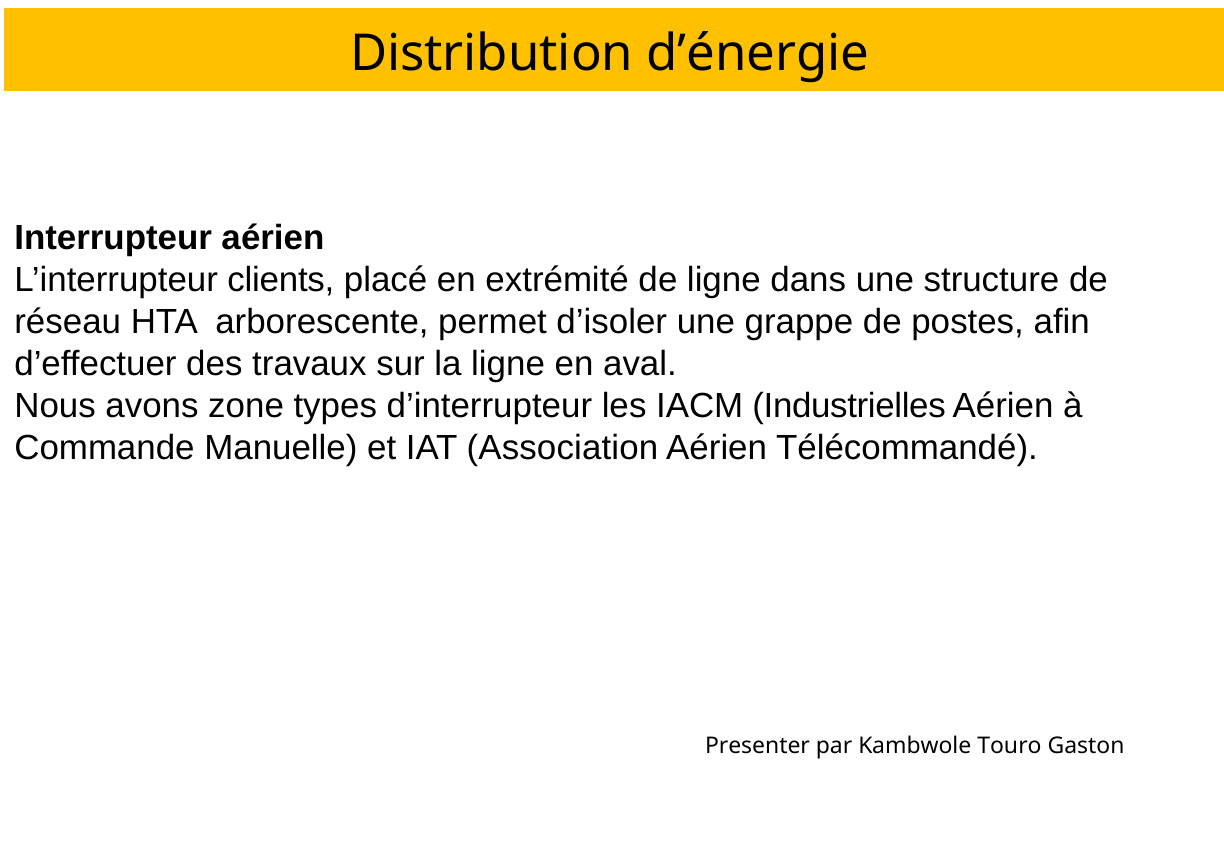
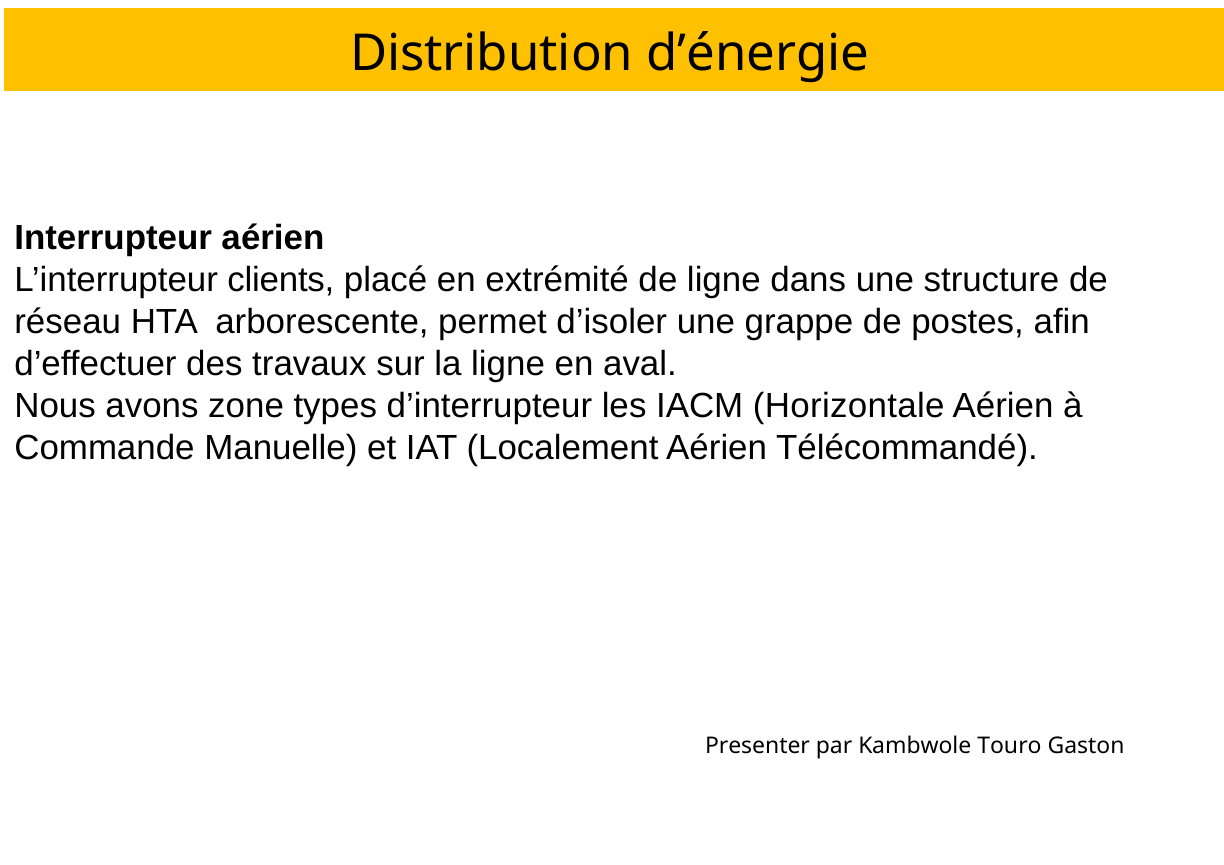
Industrielles: Industrielles -> Horizontale (849, 406)
Association: Association -> Localement (563, 448)
